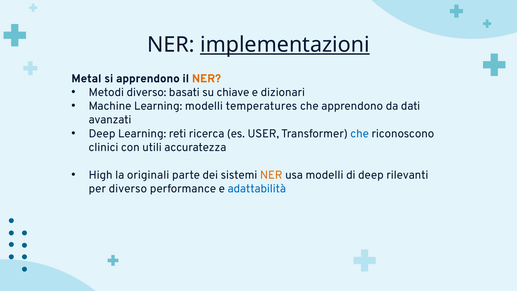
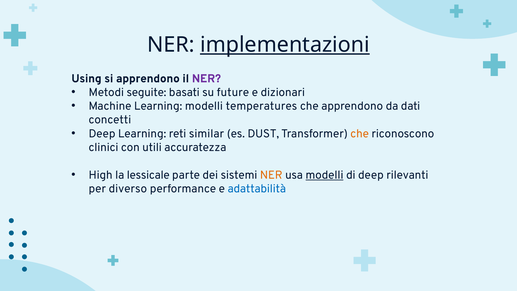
Metal: Metal -> Using (86, 78)
NER colour: orange -> purple (206, 78)
Metodi diverso: diverso -> seguite (146, 92)
chiave: chiave -> future (233, 92)
avanzati: avanzati -> concetti (110, 120)
ricerca: ricerca -> similar (207, 134)
USER: USER -> DUST (263, 134)
che colour: blue -> orange (360, 134)
originali: originali -> lessicale (148, 175)
modelli underline: none -> present (325, 175)
